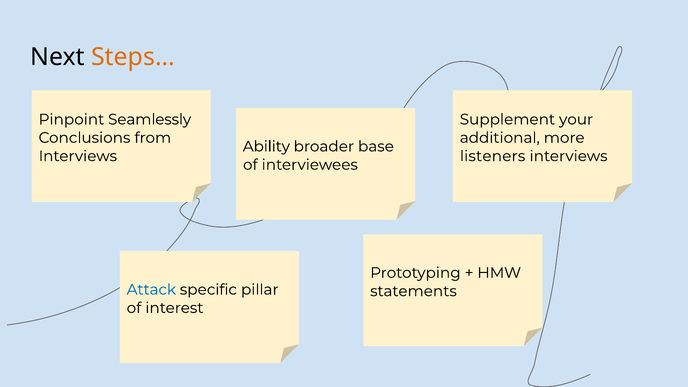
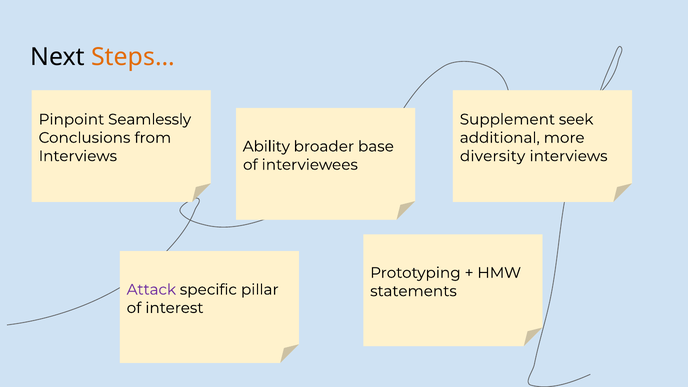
your: your -> seek (576, 119)
listeners: listeners -> diversity (493, 156)
Attack colour: blue -> purple (151, 290)
